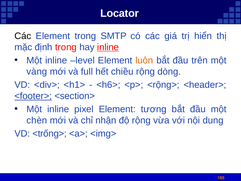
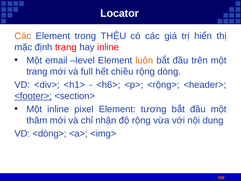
Các colour: black -> orange (23, 36)
SMTP: SMTP -> THỆU (114, 36)
trong: trong -> trạng (66, 47)
inline underline: present -> none (108, 47)
inline: inline -> email (56, 60)
vàng: vàng -> trang (37, 71)
chèn: chèn -> thăm (37, 120)
<trống>: <trống> -> <dòng> (50, 133)
